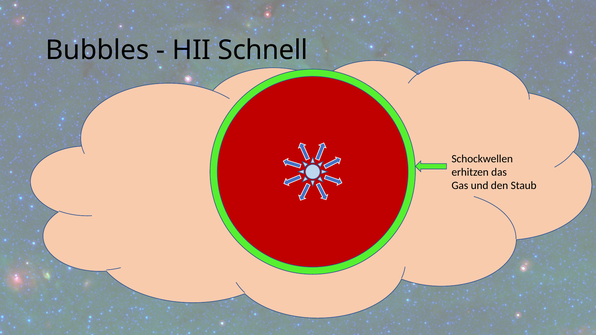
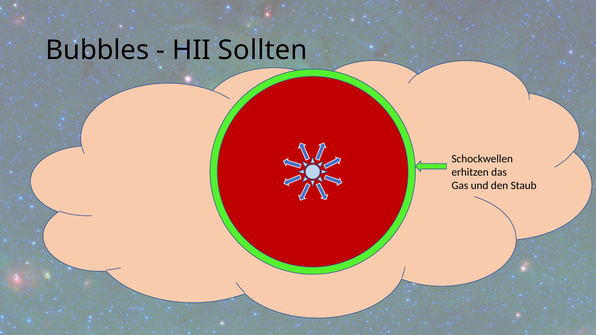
Schnell: Schnell -> Sollten (263, 50)
